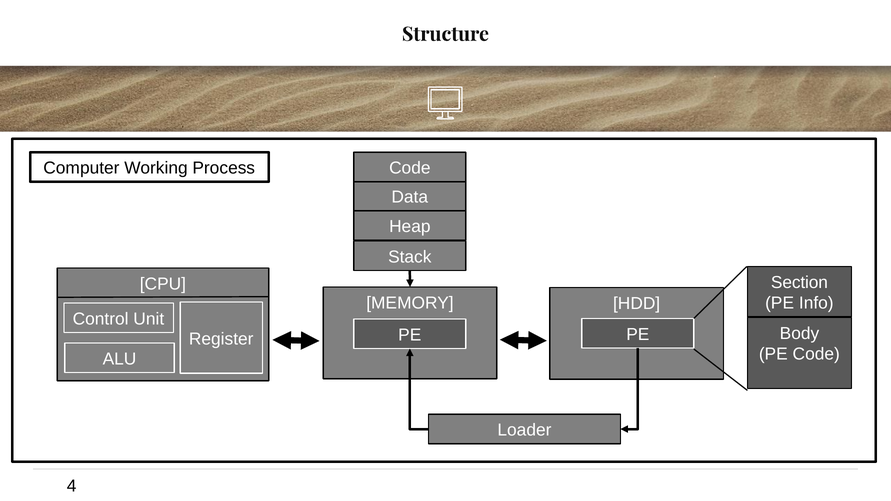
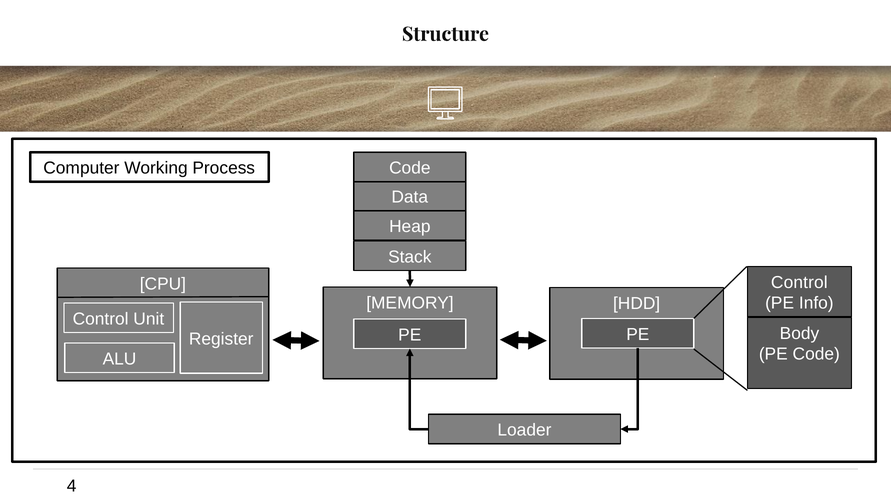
Section: Section -> Control (799, 283)
